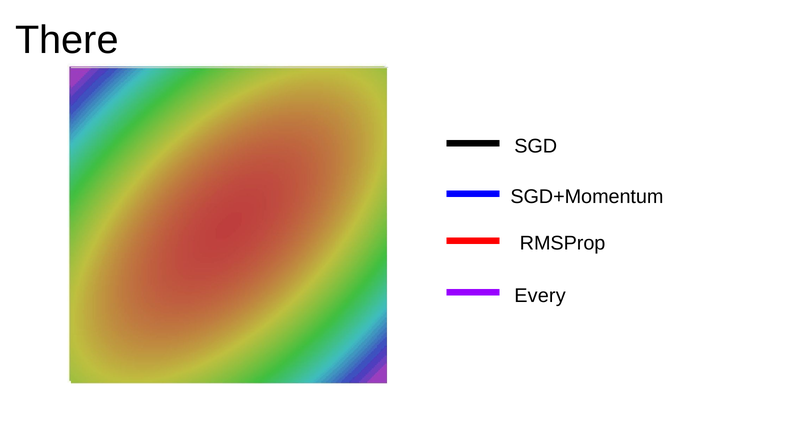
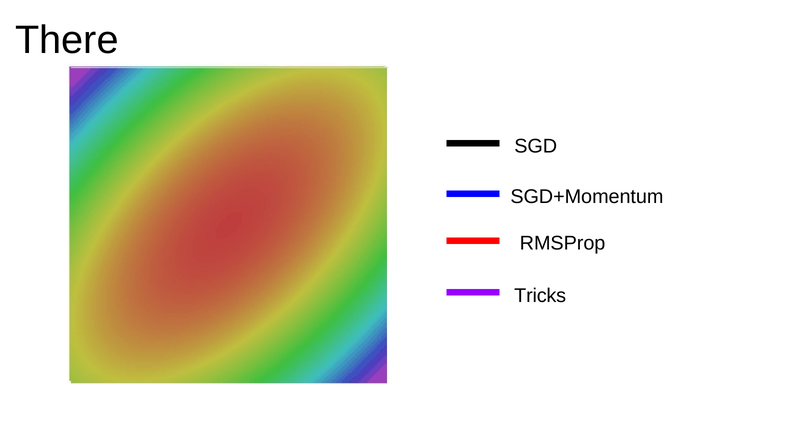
Every: Every -> Tricks (540, 296)
